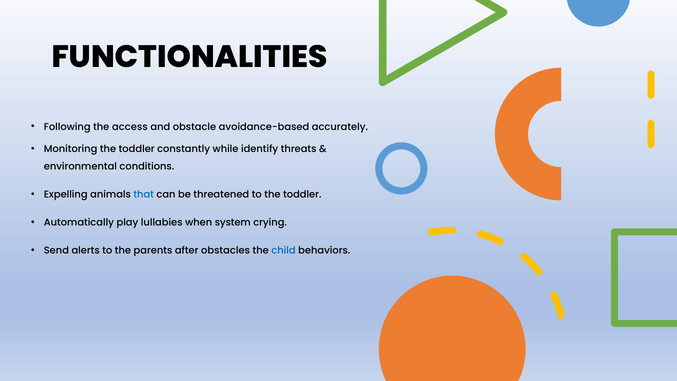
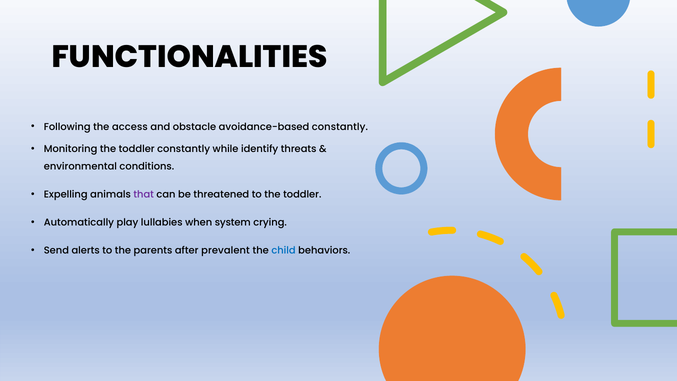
avoidance-based accurately: accurately -> constantly (340, 127)
that colour: blue -> purple (144, 195)
obstacles: obstacles -> prevalent (225, 251)
